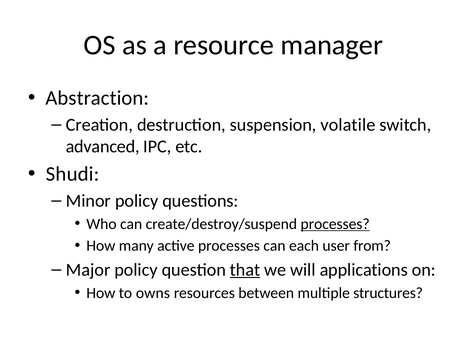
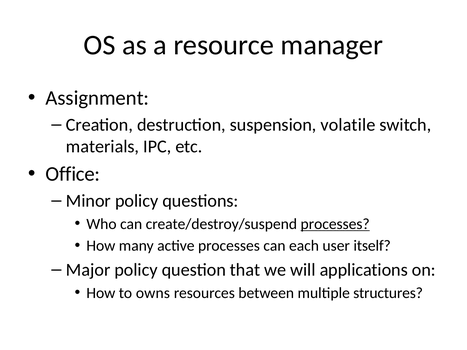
Abstraction: Abstraction -> Assignment (97, 98)
advanced: advanced -> materials (103, 147)
Shudi: Shudi -> Office (73, 174)
from: from -> itself (372, 246)
that underline: present -> none (245, 270)
